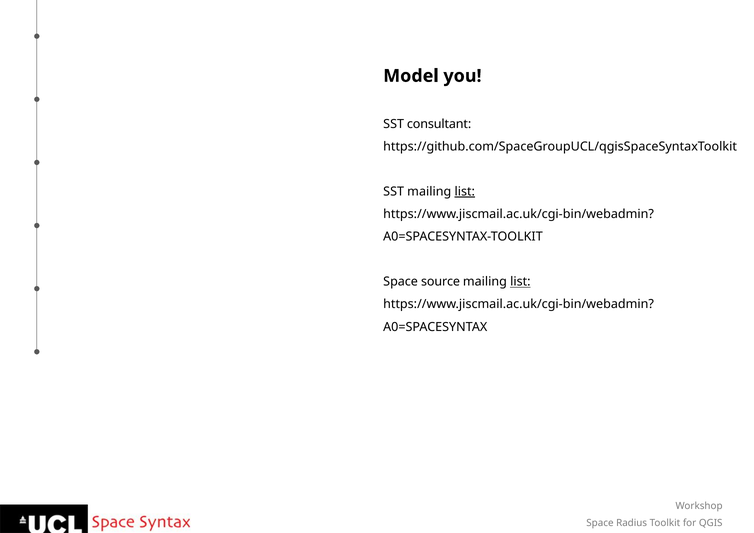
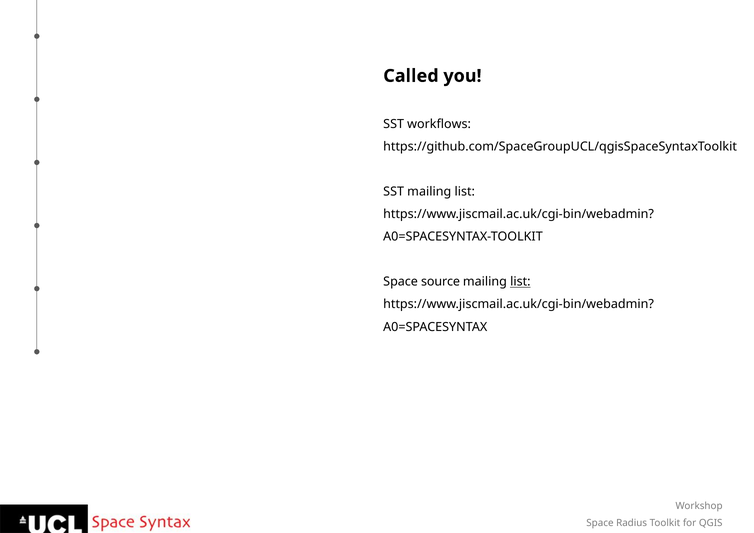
Model: Model -> Called (411, 76)
consultant: consultant -> workflows (439, 124)
list underline: present -> none (465, 192)
